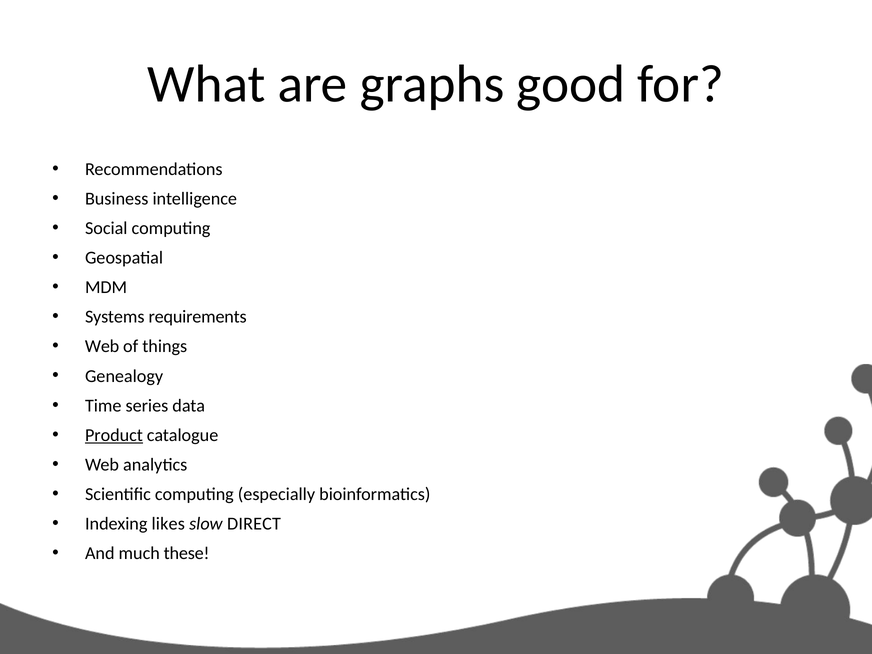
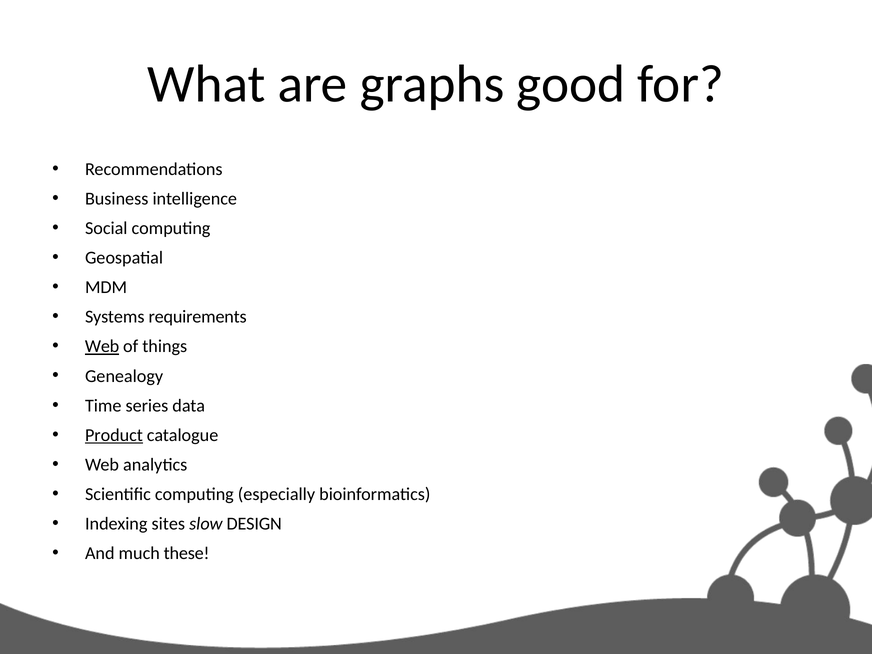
Web underline: none -> present (102, 346)
likes: likes -> sites (168, 524)
DIRECT: DIRECT -> DESIGN (254, 524)
